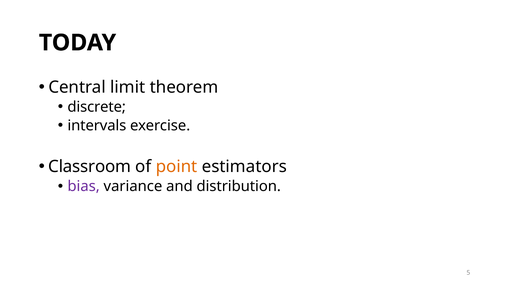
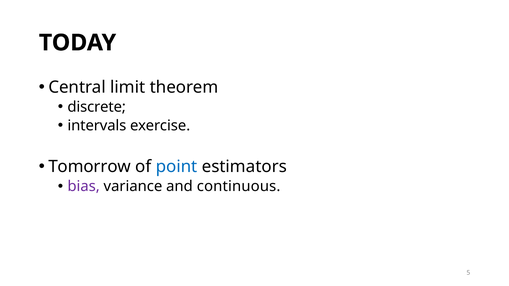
Classroom: Classroom -> Tomorrow (90, 167)
point colour: orange -> blue (177, 167)
distribution: distribution -> continuous (239, 187)
